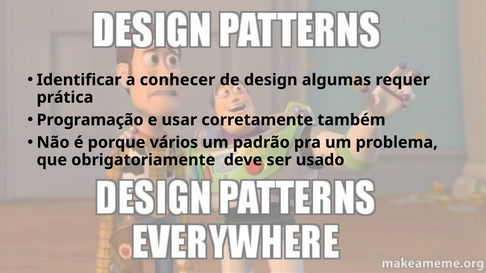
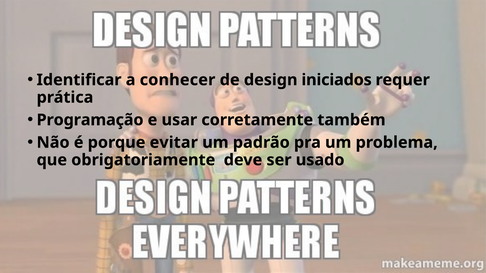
algumas: algumas -> iniciados (337, 80)
vários: vários -> evitar (174, 143)
